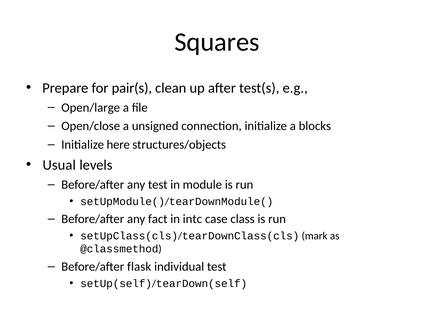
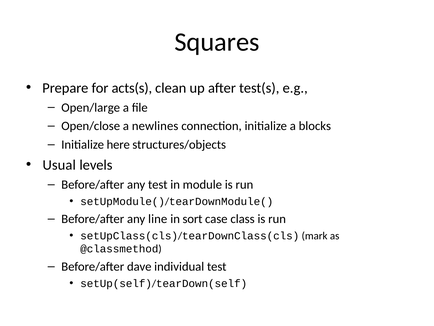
pair(s: pair(s -> acts(s (132, 88)
unsigned: unsigned -> newlines (155, 126)
fact: fact -> line (158, 219)
intc: intc -> sort (193, 219)
flask: flask -> dave (139, 266)
